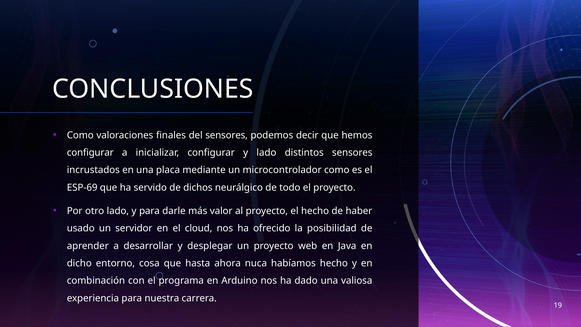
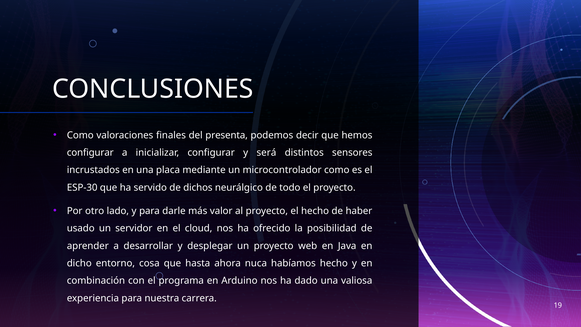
del sensores: sensores -> presenta (227, 135)
y lado: lado -> será (266, 153)
ESP-69: ESP-69 -> ESP-30 (82, 187)
